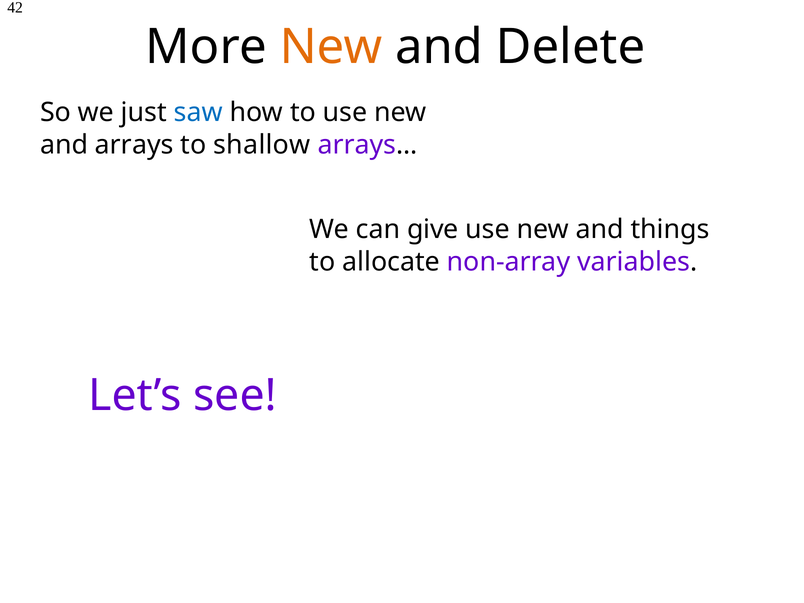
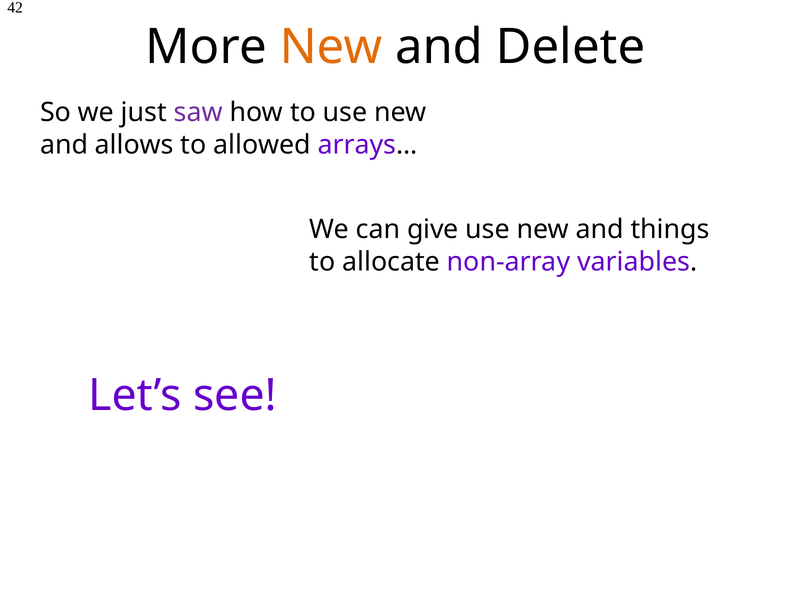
saw colour: blue -> purple (198, 113)
arrays: arrays -> allows (134, 145)
shallow: shallow -> allowed (262, 145)
